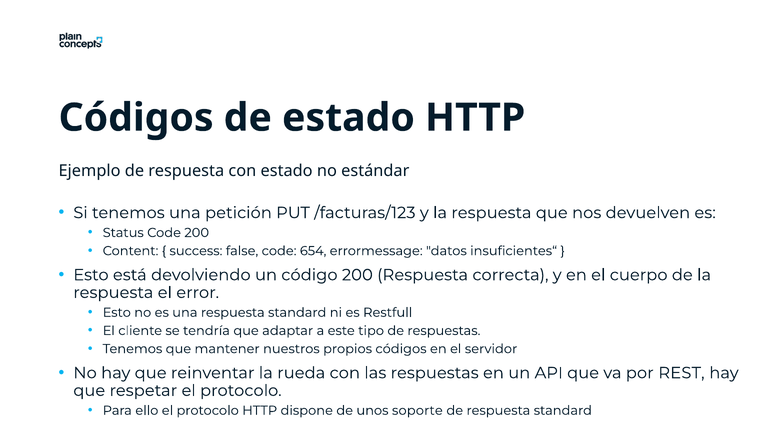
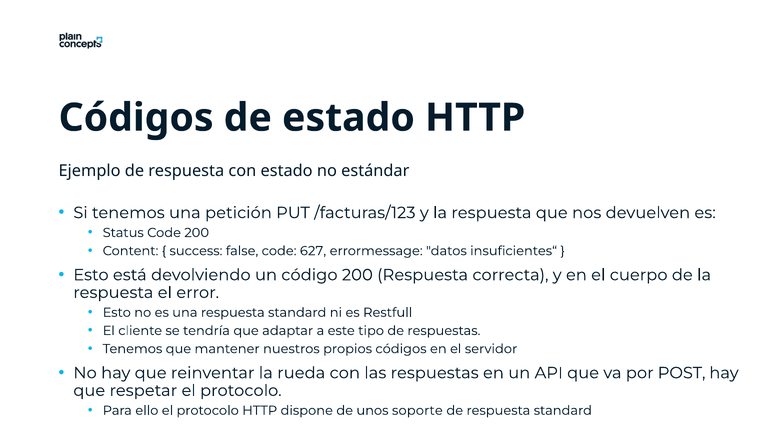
654: 654 -> 627 (313, 251)
REST: REST -> POST (682, 373)
